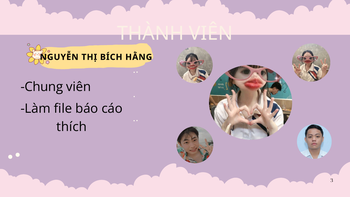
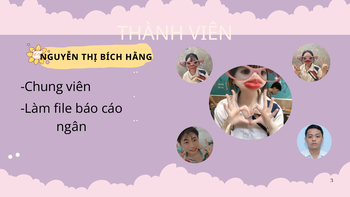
thích: thích -> ngân (72, 127)
